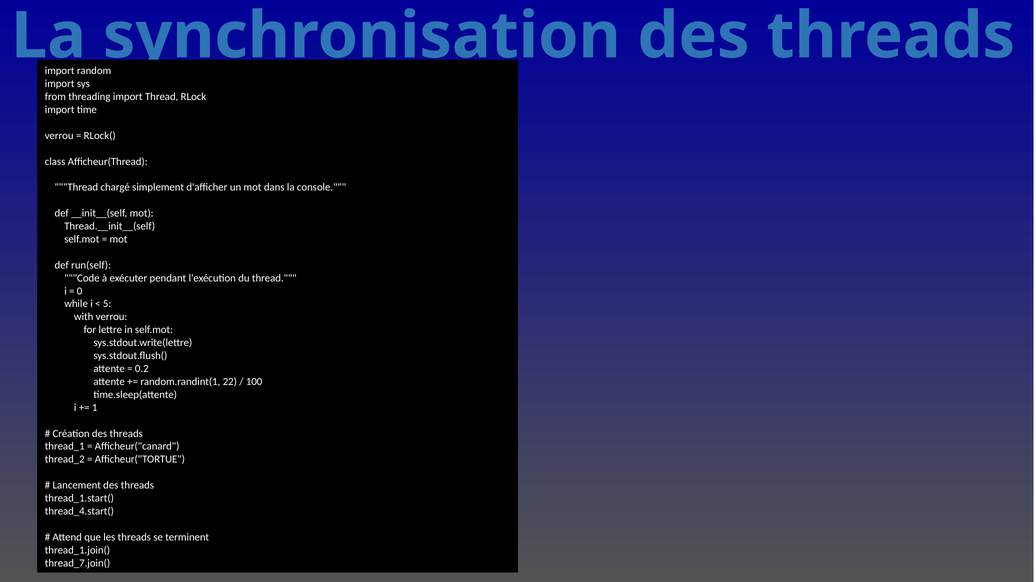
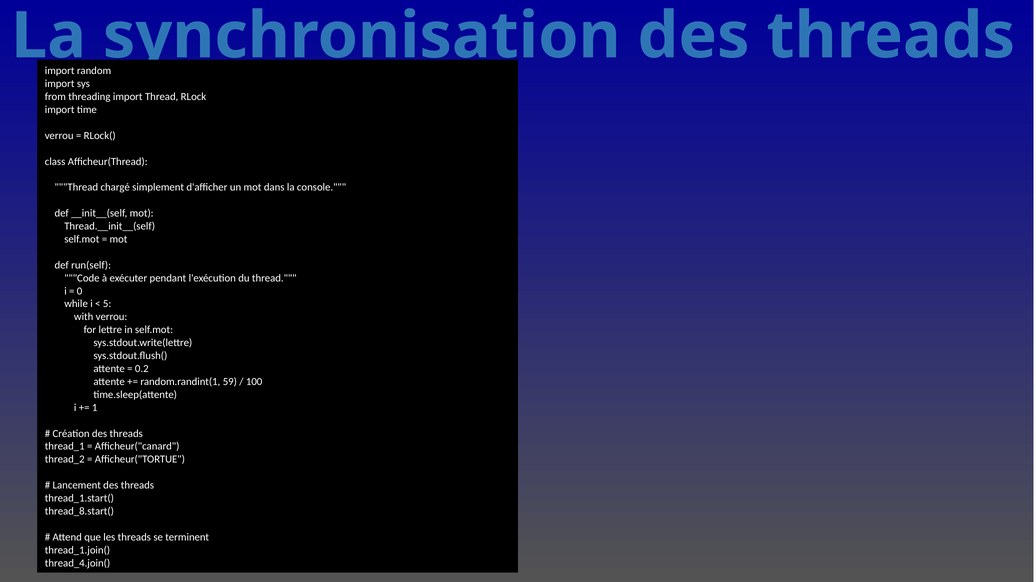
22: 22 -> 59 (230, 382)
thread_4.start(: thread_4.start( -> thread_8.start( (79, 512)
thread_7.join(: thread_7.join( -> thread_4.join( (78, 564)
